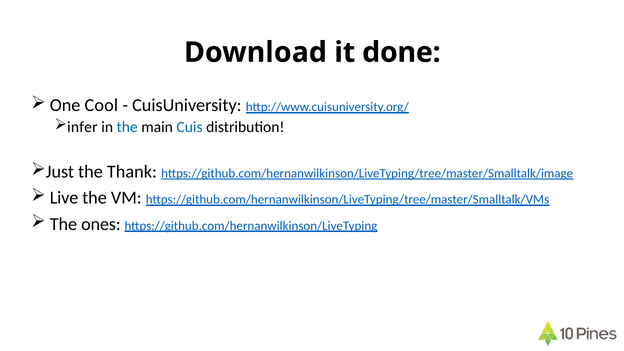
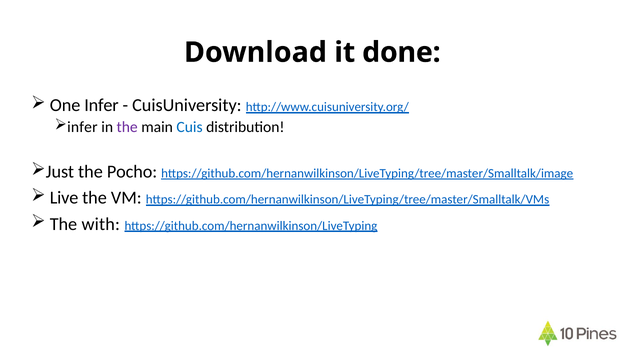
One Cool: Cool -> Infer (102, 105)
the colour: blue -> purple (127, 127)
Thank: Thank -> Pocho (132, 172)
ones: ones -> with (101, 224)
